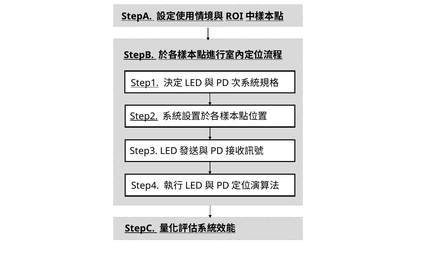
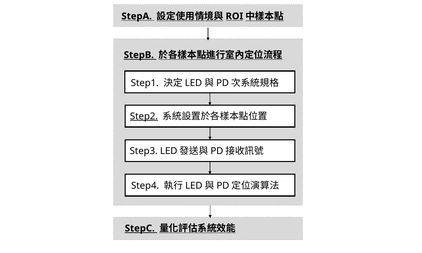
Step1 underline: present -> none (145, 83)
